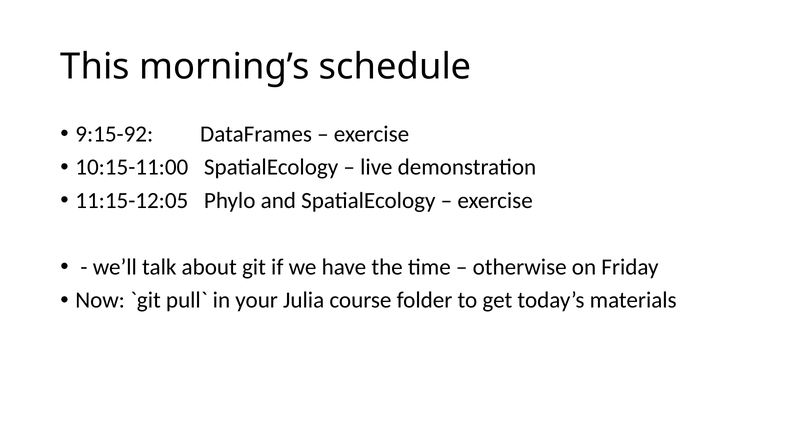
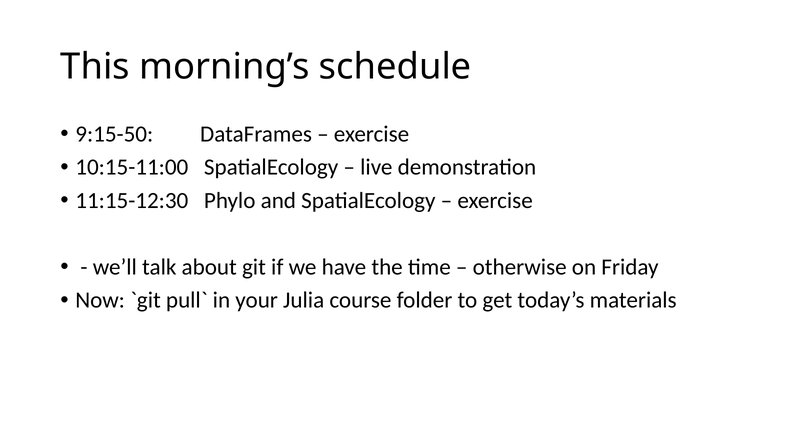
9:15-92: 9:15-92 -> 9:15-50 (114, 134)
11:15-12:05: 11:15-12:05 -> 11:15-12:30 (132, 201)
